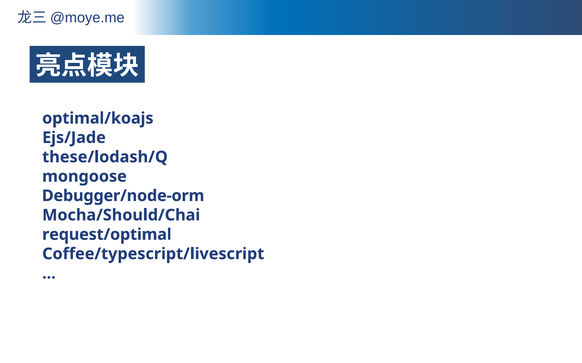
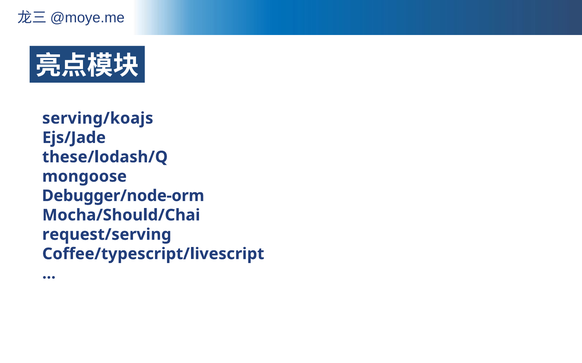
optimal/koajs: optimal/koajs -> serving/koajs (98, 119)
request/optimal: request/optimal -> request/serving (107, 235)
